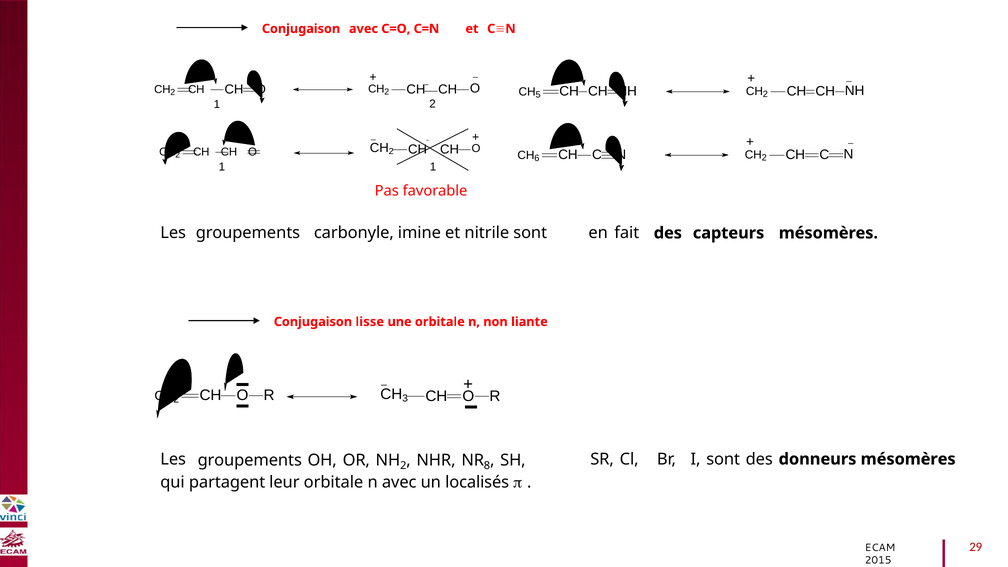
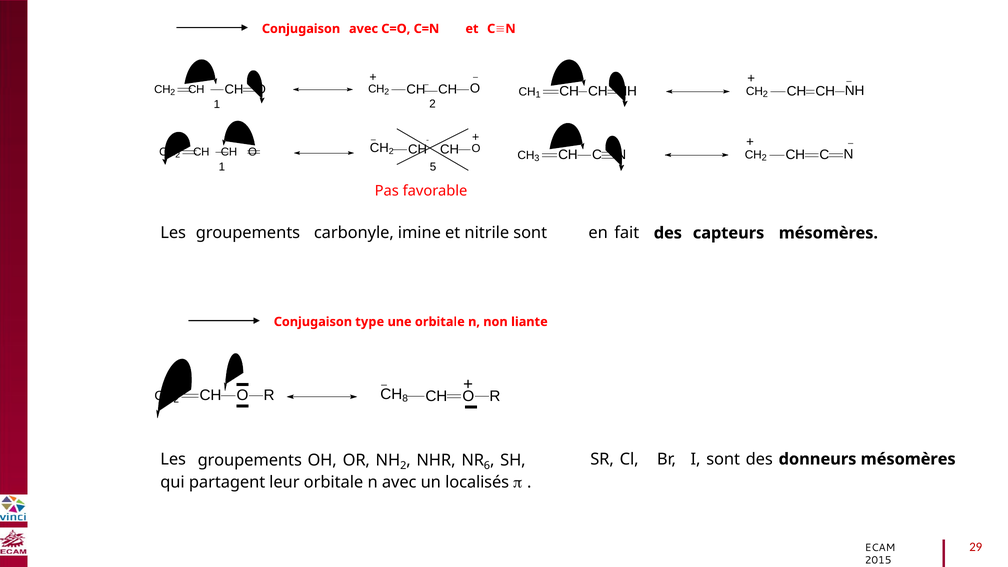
CH 5: 5 -> 1 (538, 95)
6: 6 -> 3 (537, 158)
1 1: 1 -> 5 (433, 167)
lisse: lisse -> type (370, 322)
3: 3 -> 8 (405, 399)
8: 8 -> 6 (487, 465)
